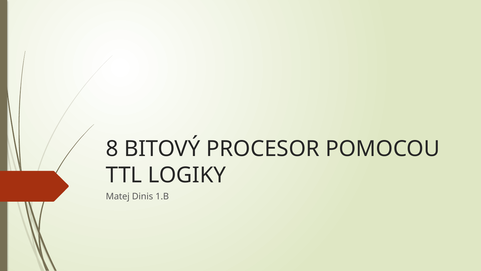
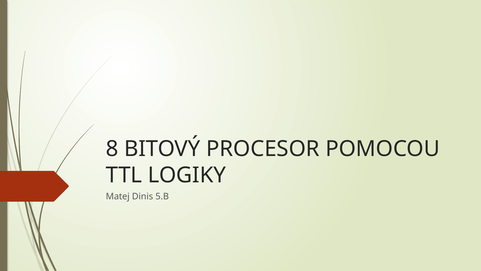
1.B: 1.B -> 5.B (162, 196)
